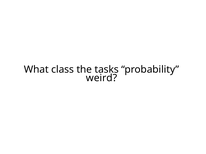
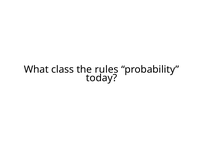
tasks: tasks -> rules (107, 70)
weird: weird -> today (102, 78)
